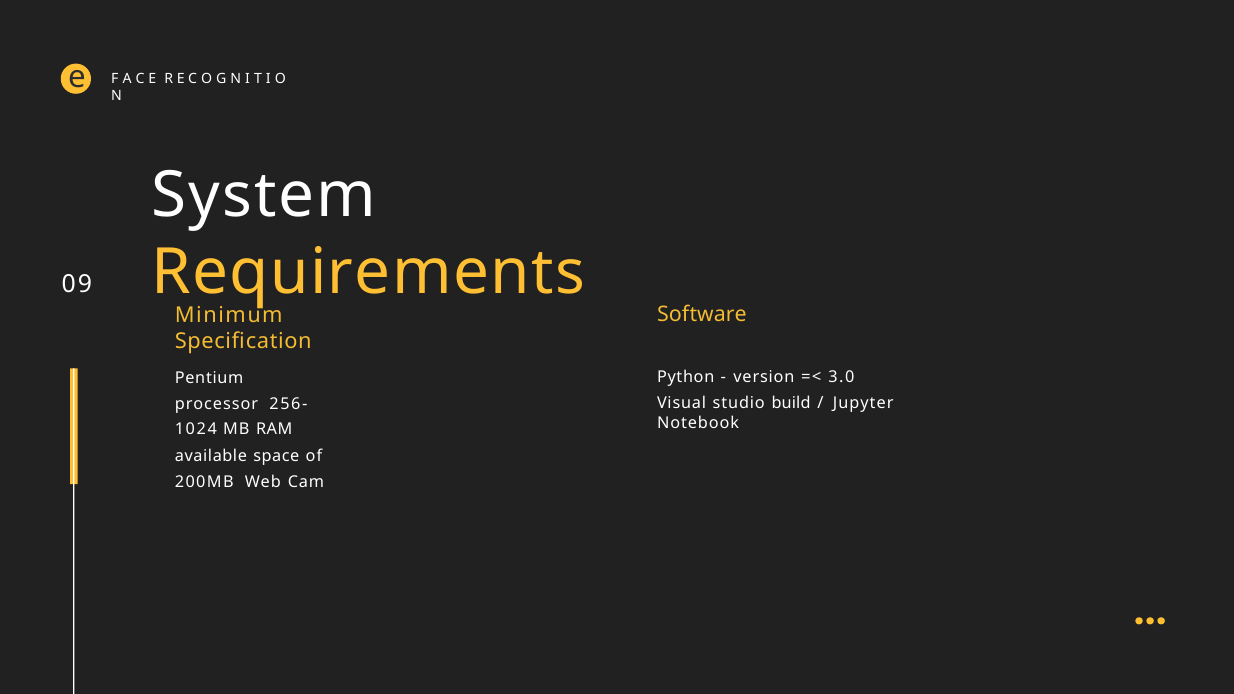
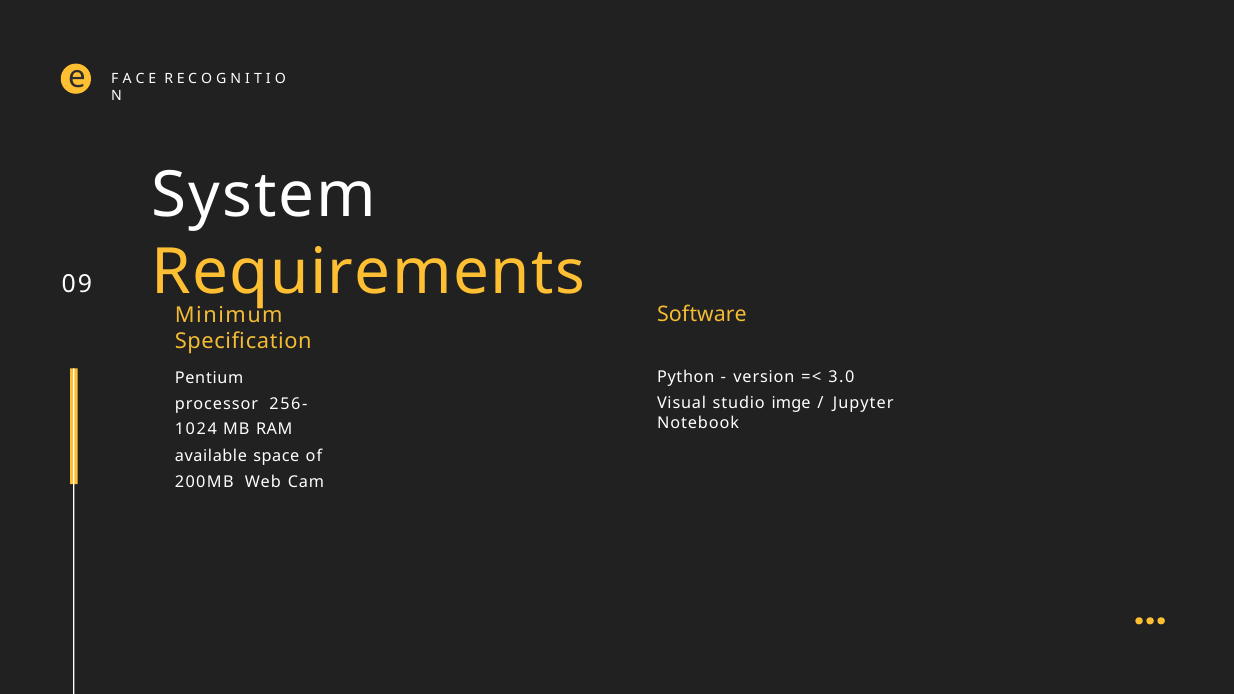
build: build -> imge (791, 403)
